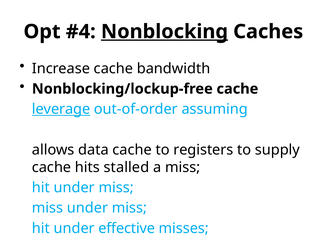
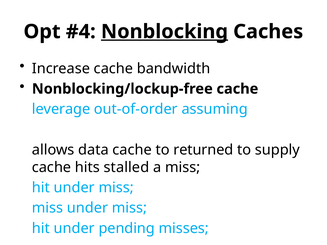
leverage underline: present -> none (61, 109)
registers: registers -> returned (203, 150)
effective: effective -> pending (127, 229)
